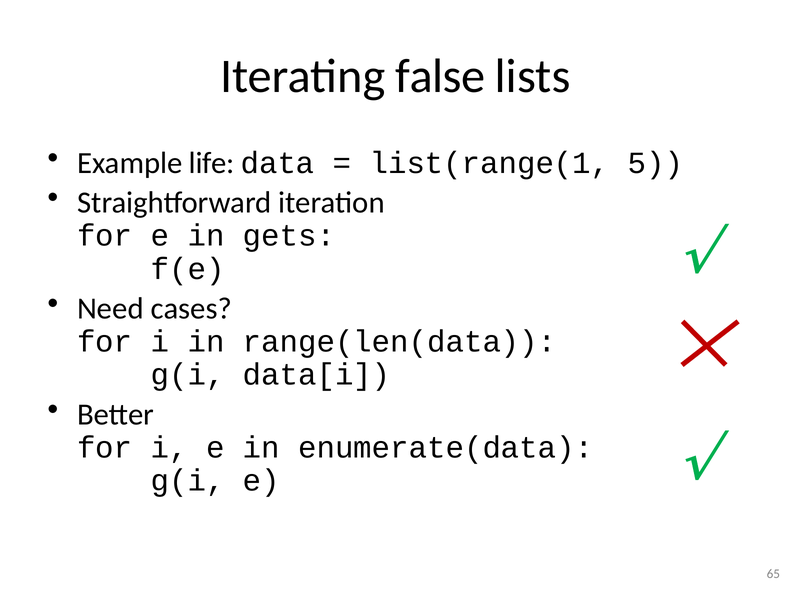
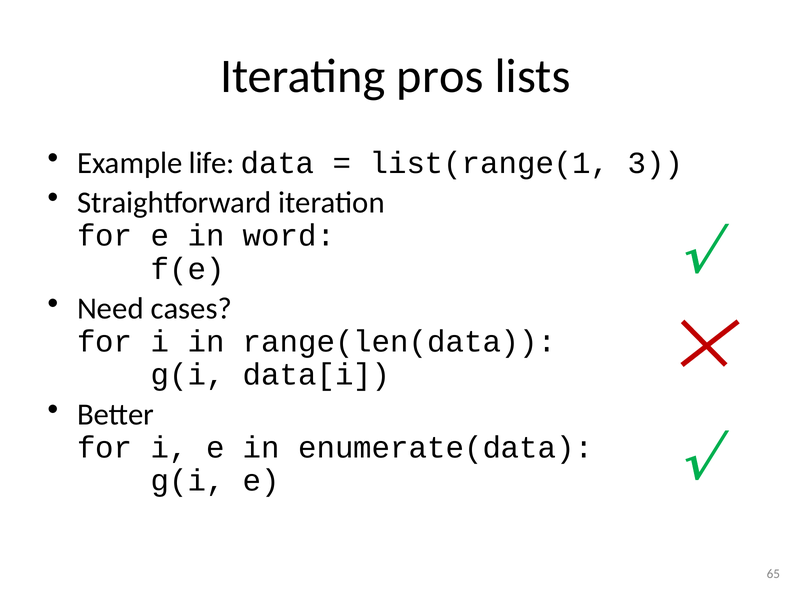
false: false -> pros (440, 77)
5: 5 -> 3 (655, 163)
gets: gets -> word (289, 236)
